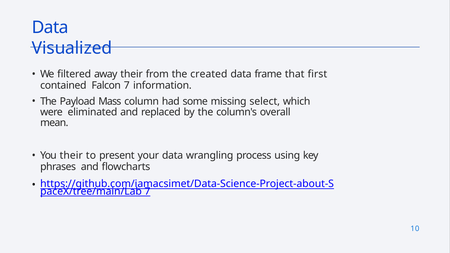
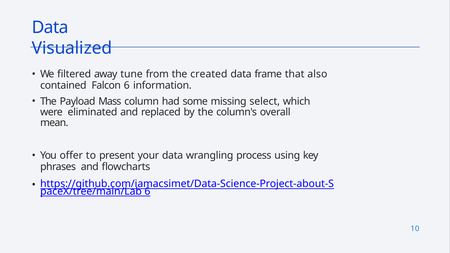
away their: their -> tune (132, 74)
first: first -> also (317, 74)
Falcon 7: 7 -> 6 (127, 86)
You their: their -> offer (71, 156)
7: 7 -> 6 (147, 192)
